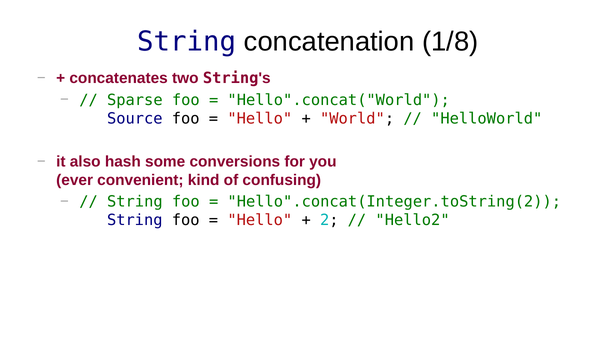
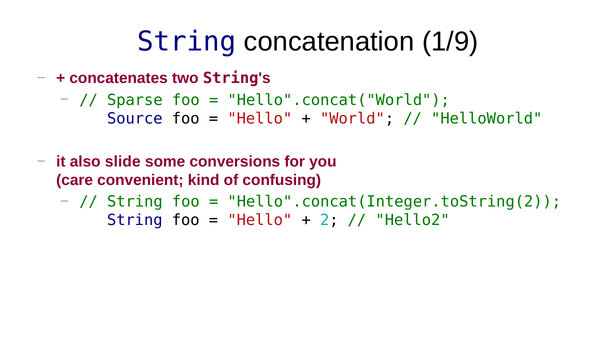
1/8: 1/8 -> 1/9 (450, 42)
hash: hash -> slide (123, 161)
ever: ever -> care (75, 180)
